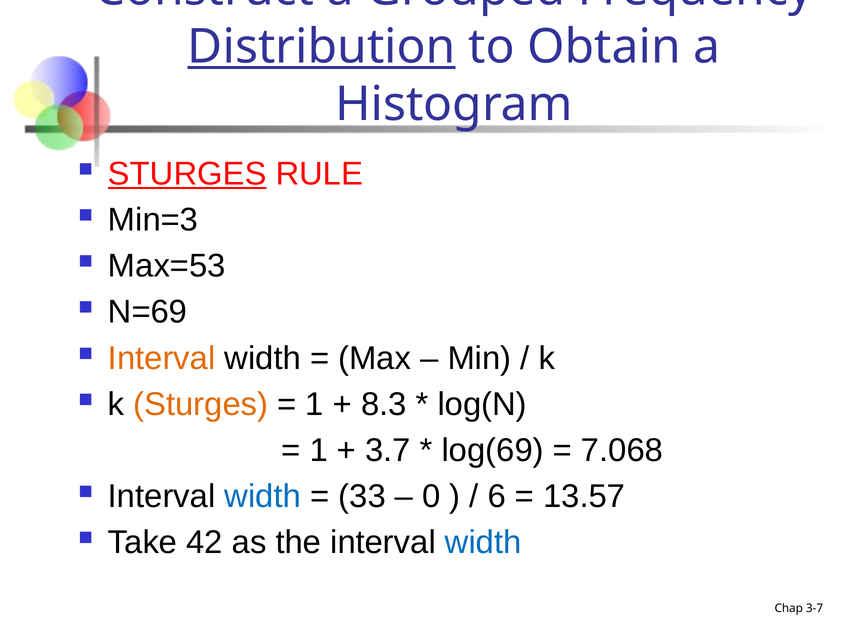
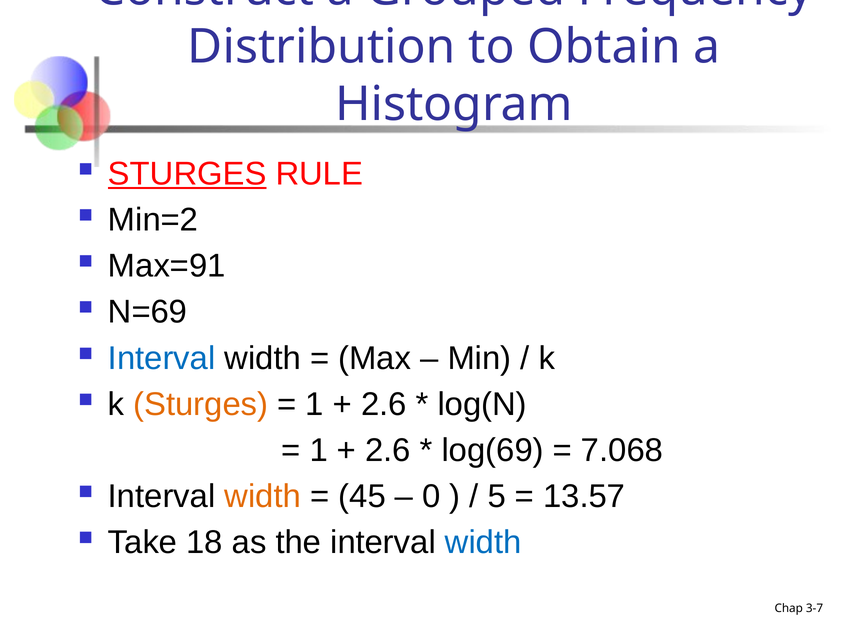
Distribution underline: present -> none (322, 47)
Min=3: Min=3 -> Min=2 (153, 220)
Max=53: Max=53 -> Max=91 (167, 266)
Interval colour: orange -> blue (162, 358)
8.3: 8.3 -> 2.6 (384, 404)
3.7: 3.7 -> 2.6 (388, 450)
width colour: blue -> orange (263, 496)
33: 33 -> 45 (362, 496)
6: 6 -> 5 (497, 496)
42: 42 -> 18 (204, 542)
